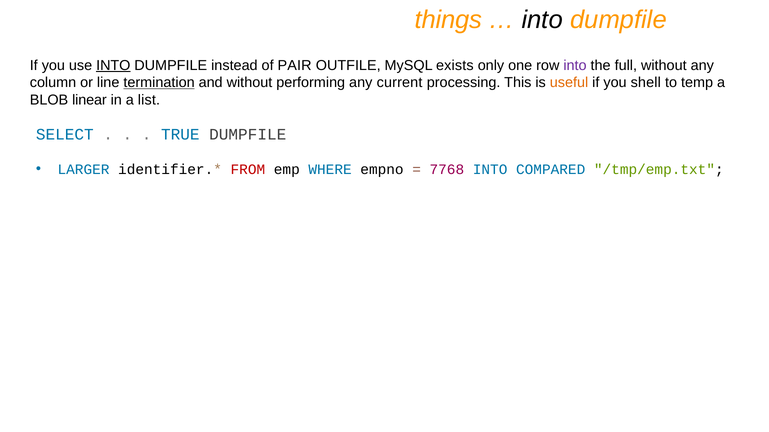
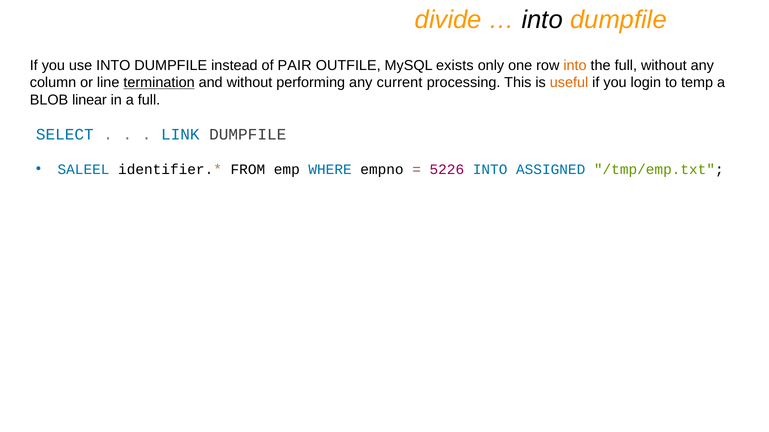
things: things -> divide (448, 20)
INTO underline: present -> none (113, 65)
into colour: purple -> orange (575, 65)
shell: shell -> login (646, 83)
a list: list -> full (149, 100)
TRUE: TRUE -> LINK (180, 134)
LARGER: LARGER -> SALEEL (84, 170)
FROM colour: red -> black (248, 170)
7768: 7768 -> 5226 (447, 170)
COMPARED: COMPARED -> ASSIGNED (551, 170)
